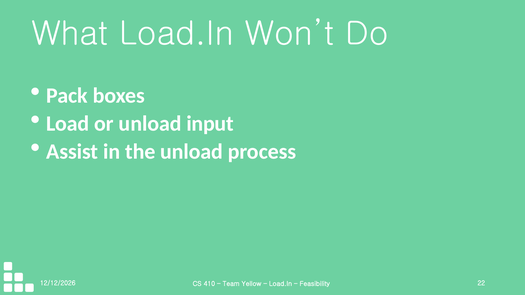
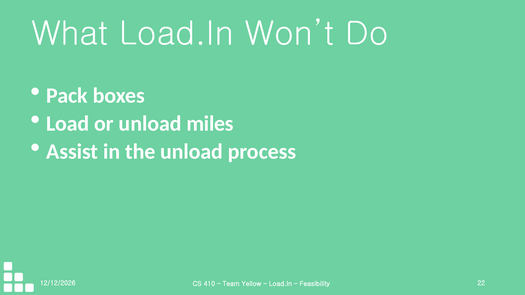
input: input -> miles (210, 124)
